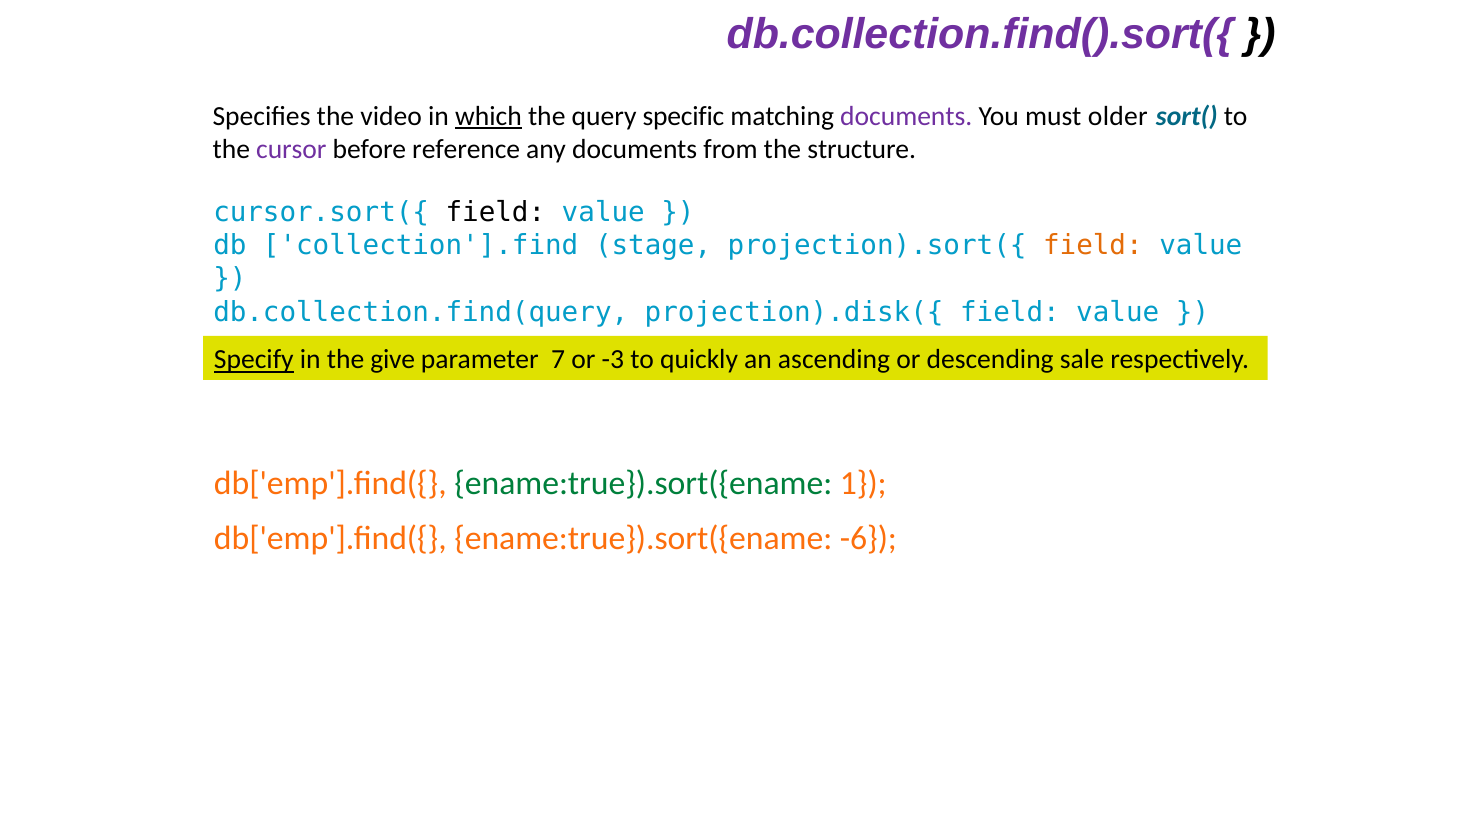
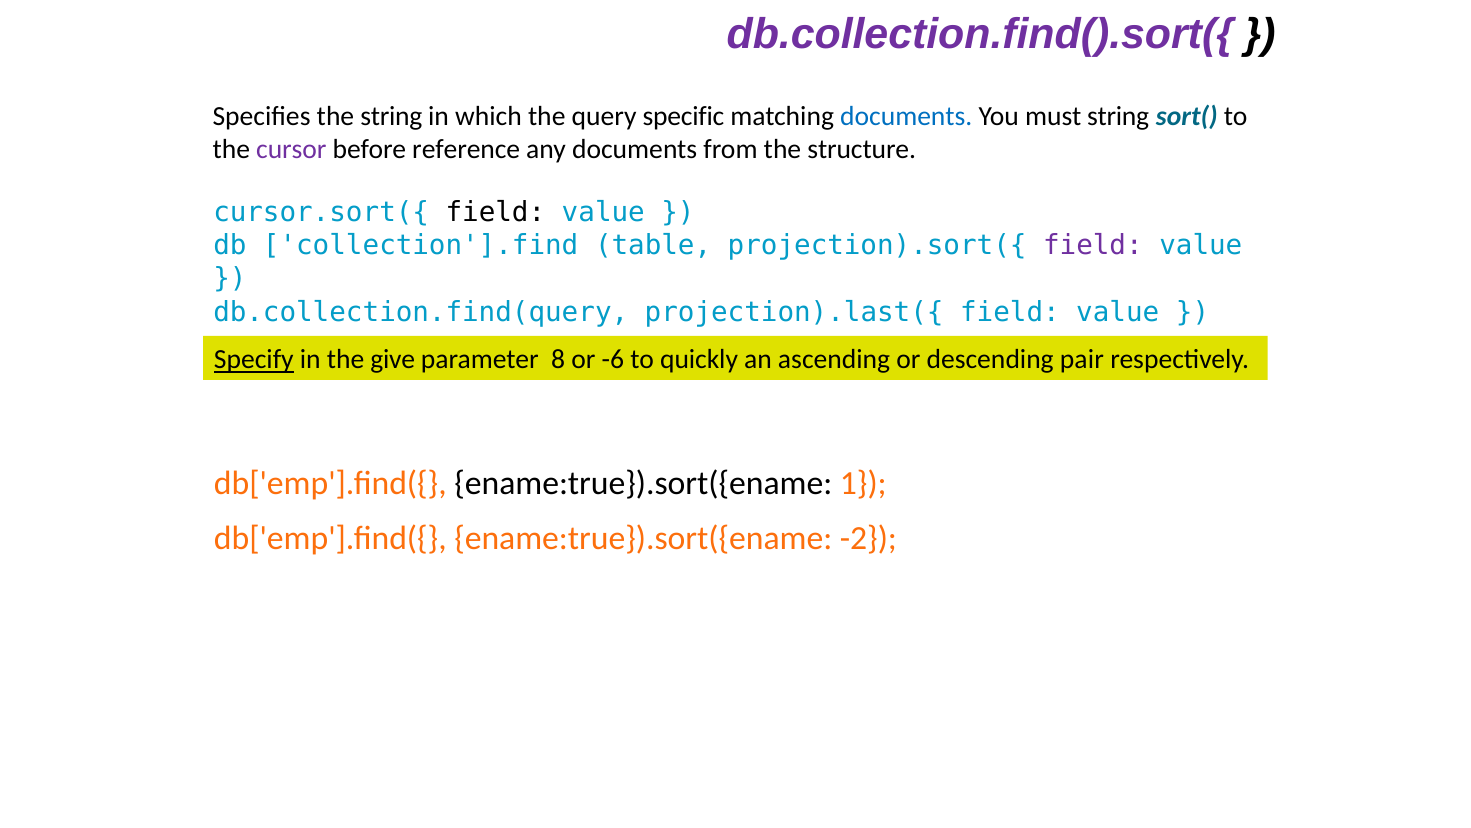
the video: video -> string (391, 116)
which underline: present -> none (488, 116)
documents colour: purple -> blue (906, 116)
must older: older -> string (1118, 116)
stage: stage -> table (653, 246)
field colour: orange -> purple (1093, 246)
projection).disk({: projection).disk({ -> projection).last({ (794, 312)
7: 7 -> 8 (558, 360)
-3: -3 -> -6 (613, 360)
sale: sale -> pair (1082, 360)
ename:true}).sort({ename colour: green -> black (643, 483)
-6: -6 -> -2 (868, 538)
